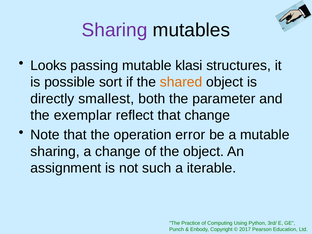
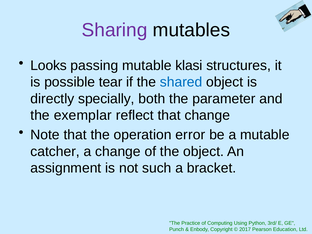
sort: sort -> tear (111, 82)
shared colour: orange -> blue (181, 82)
smallest: smallest -> specially (106, 99)
sharing: sharing -> catcher (55, 151)
iterable: iterable -> bracket (212, 168)
